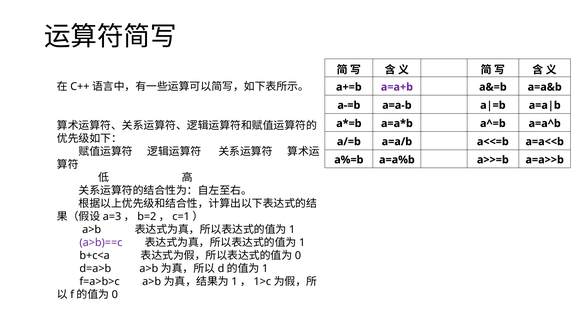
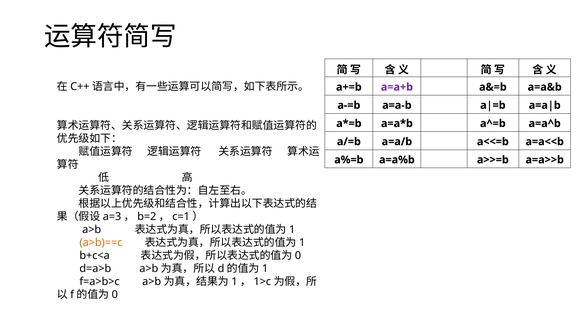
a>b)==c colour: purple -> orange (101, 243)
